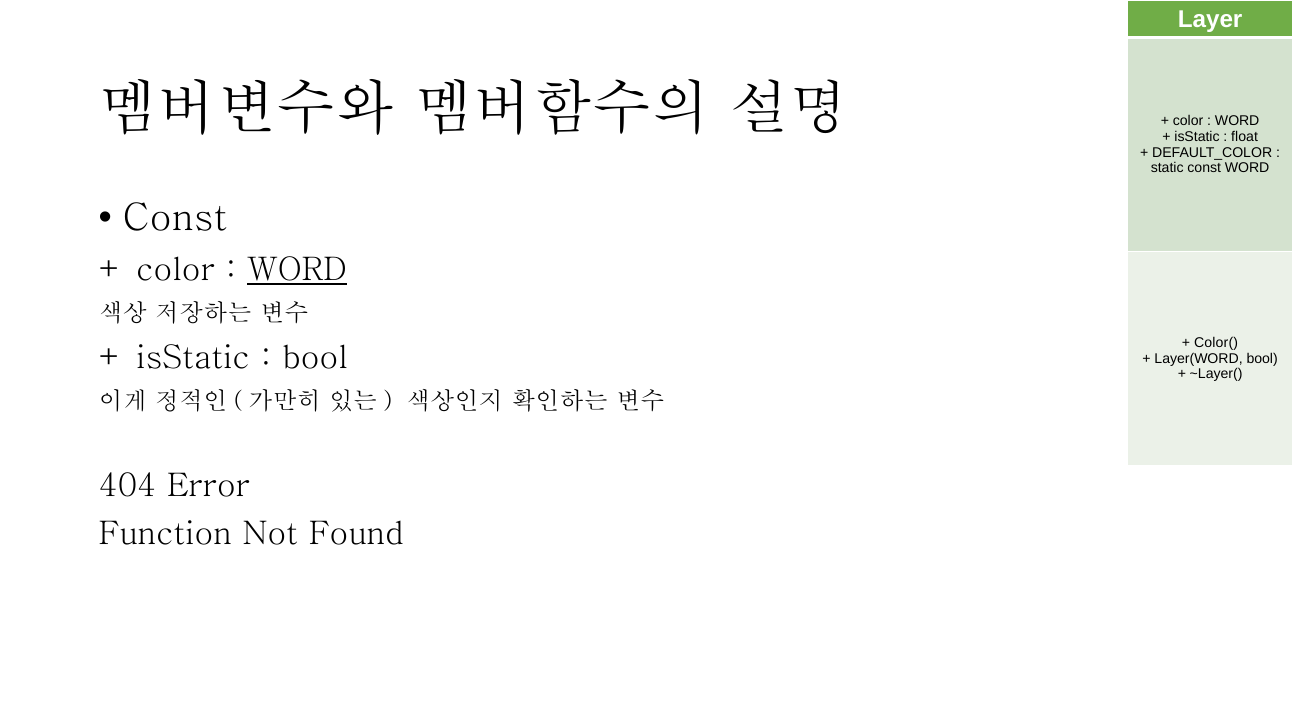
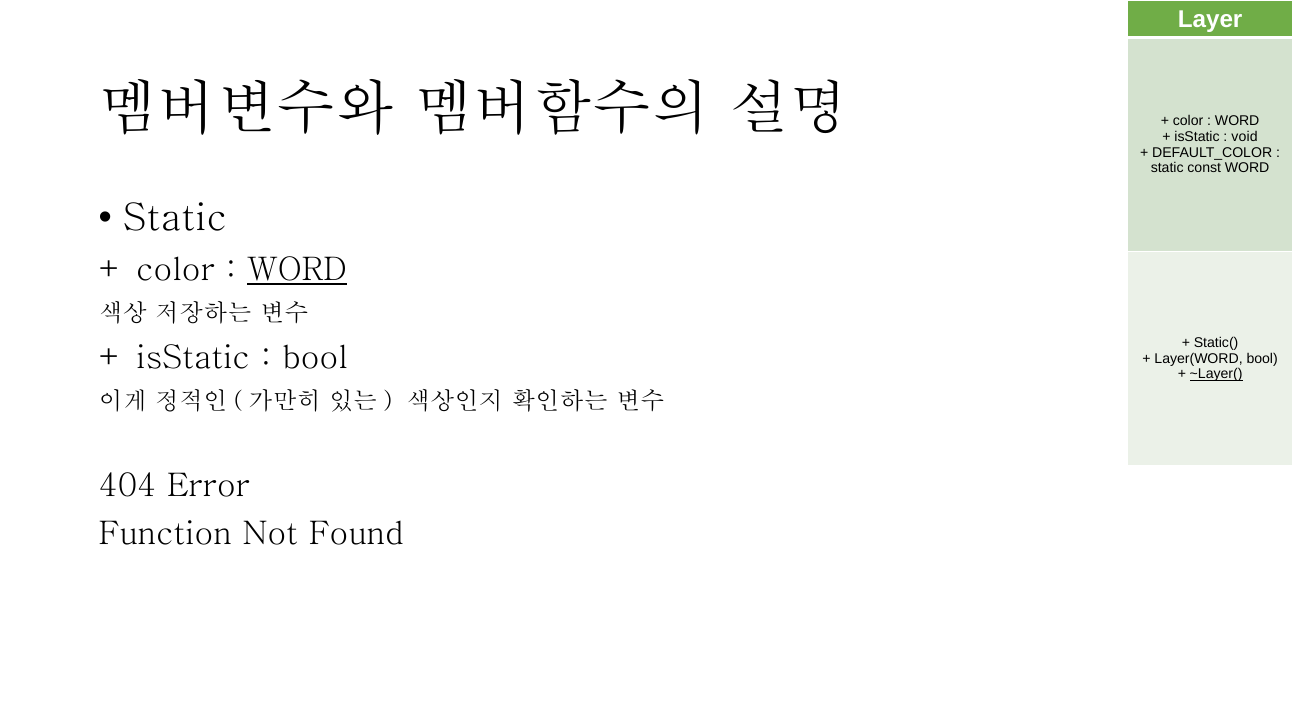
float: float -> void (1245, 137)
Const: Const -> Static (175, 219)
Color(: Color( -> Static( (1216, 343)
~Layer( underline: none -> present (1216, 374)
